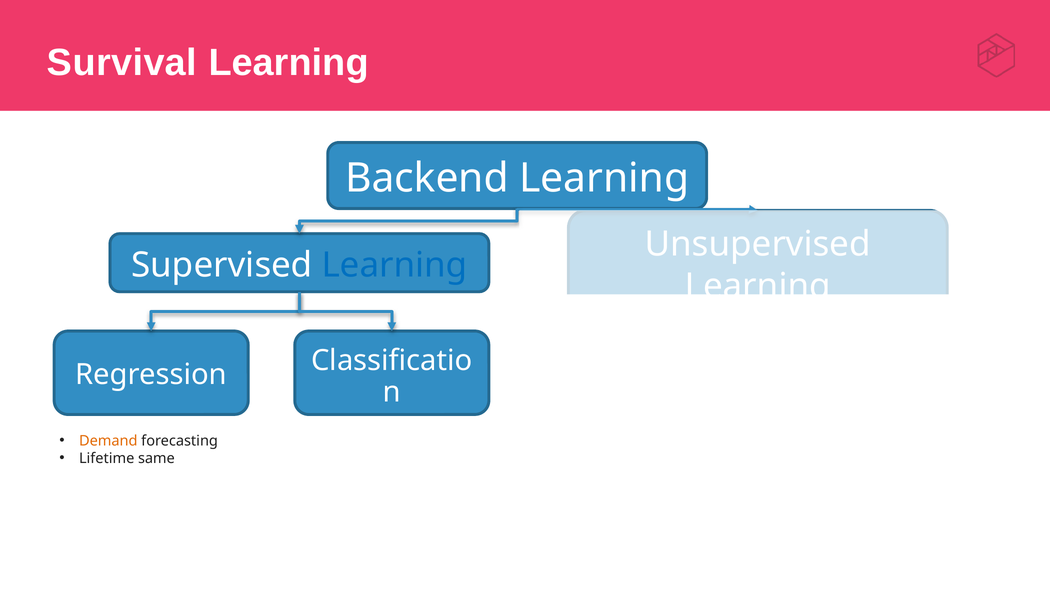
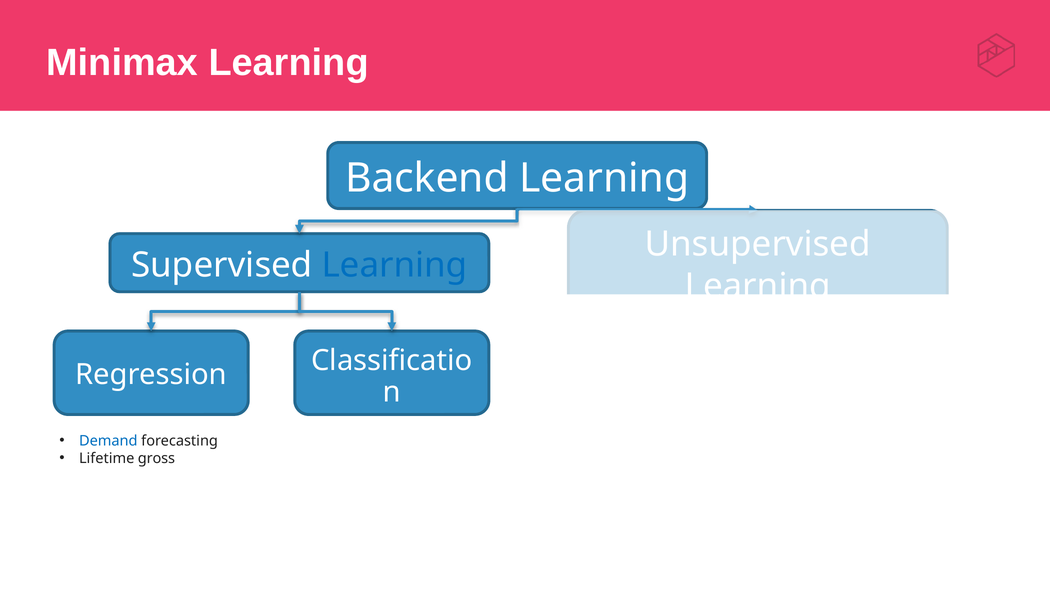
Survival: Survival -> Minimax (122, 63)
Demand colour: orange -> blue (108, 441)
same: same -> gross (156, 458)
